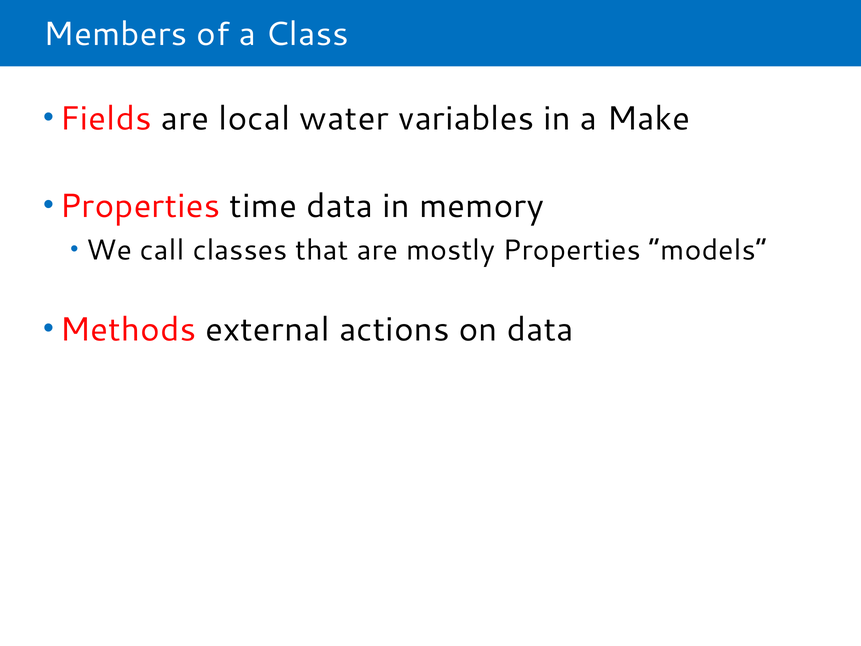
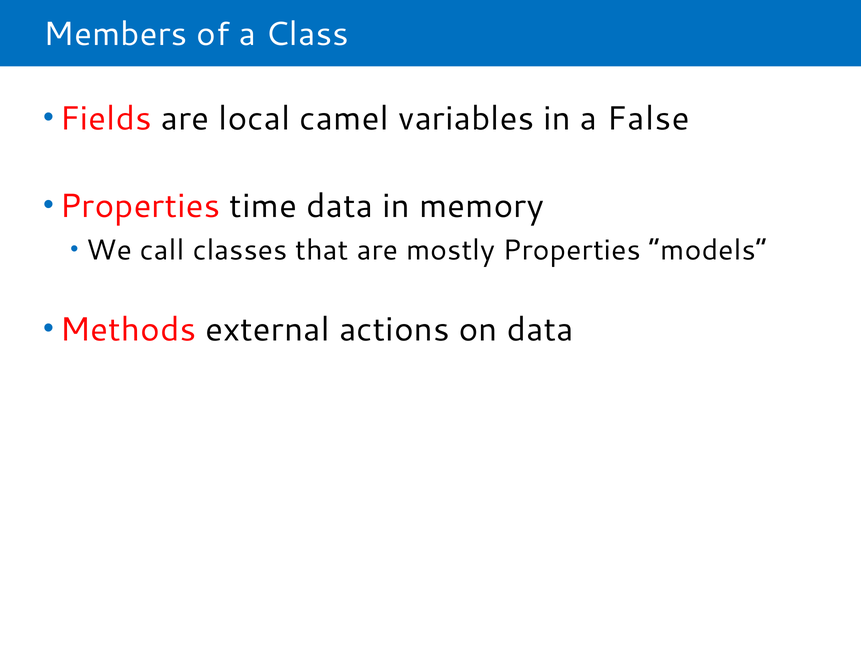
water: water -> camel (344, 119)
Make: Make -> False (648, 119)
